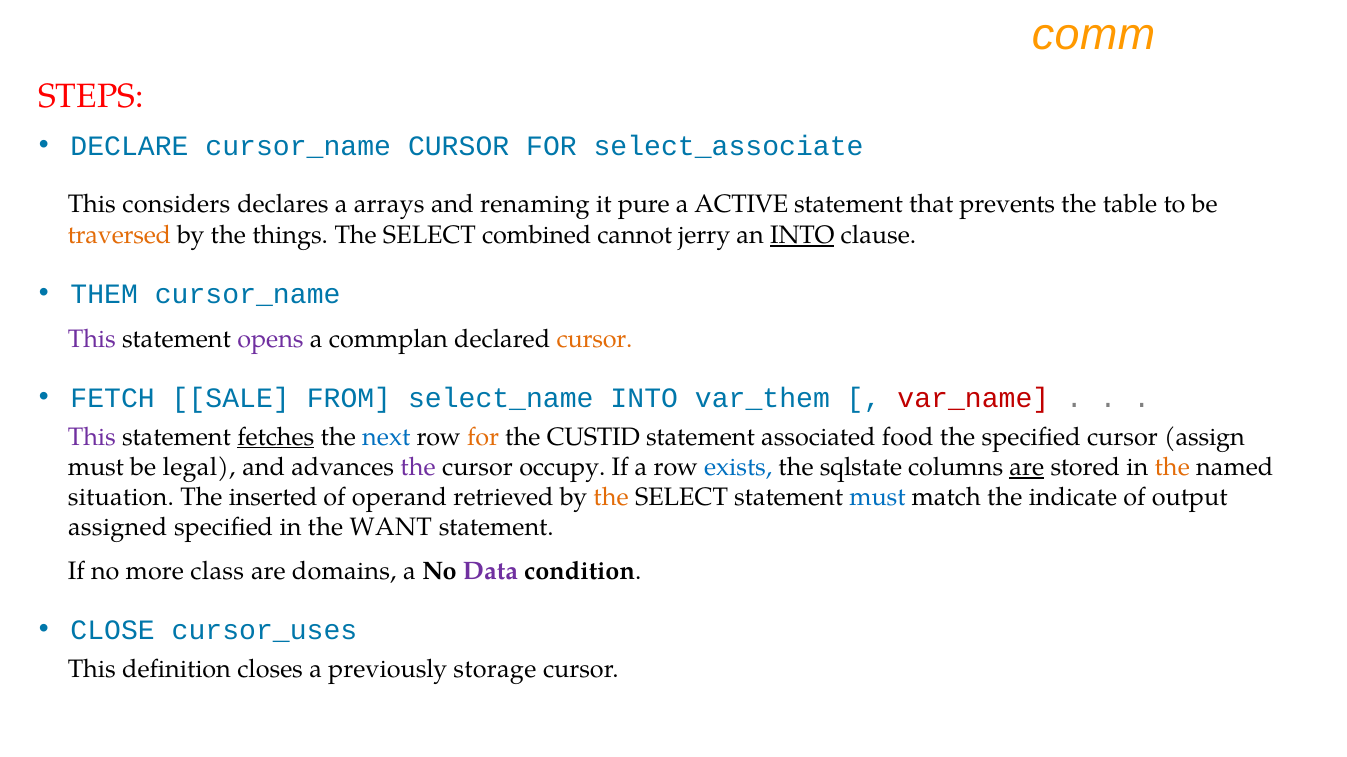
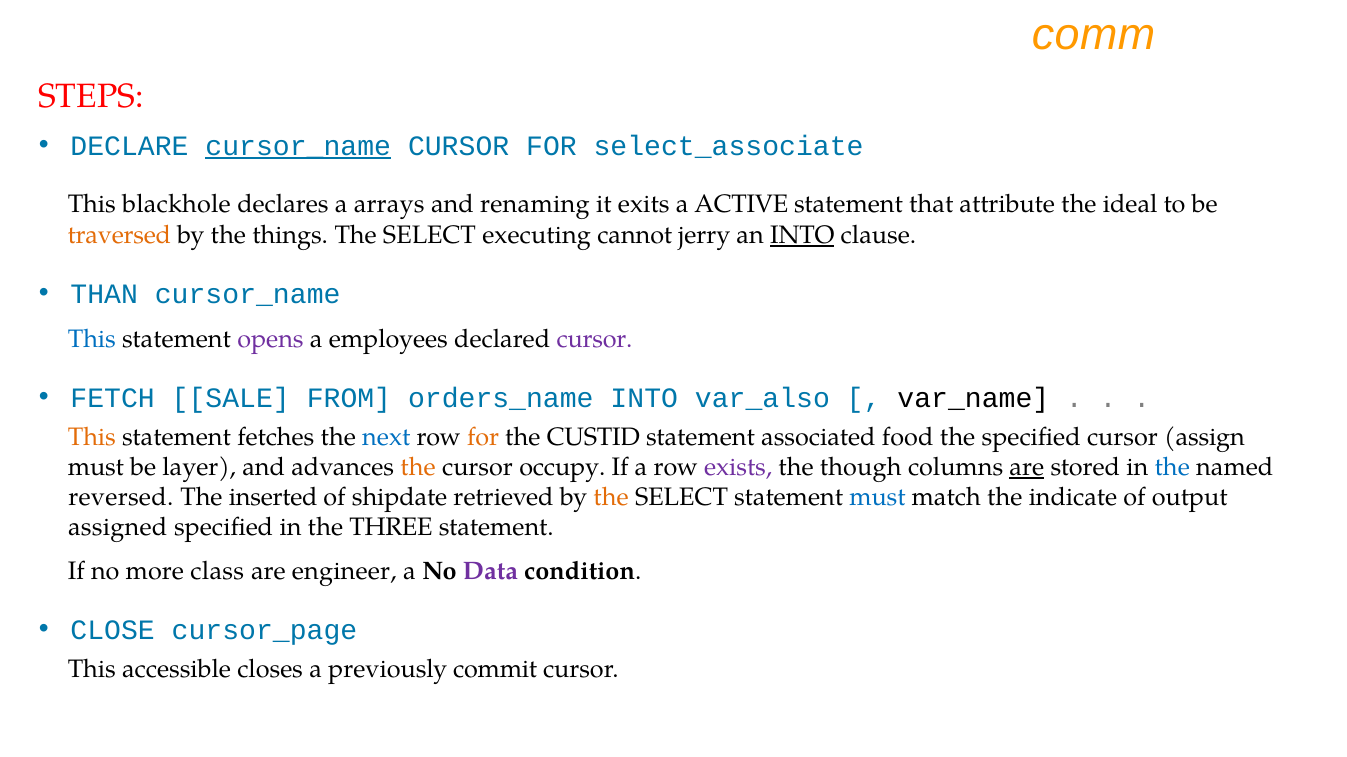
cursor_name underline: none -> present (298, 146)
considers: considers -> blackhole (176, 205)
pure: pure -> exits (644, 205)
prevents: prevents -> attribute (1007, 205)
table: table -> ideal (1130, 205)
combined: combined -> executing (537, 235)
THEM: THEM -> THAN (104, 294)
This colour: purple -> blue (92, 339)
commplan: commplan -> employees (388, 339)
cursor colour: orange -> purple (594, 339)
select_name: select_name -> orders_name (501, 399)
var_them: var_them -> var_also (762, 399)
var_name colour: red -> black (973, 399)
This colour: purple -> orange (92, 437)
fetches underline: present -> none (276, 437)
legal: legal -> layer (199, 467)
the colour: purple -> orange (418, 467)
exists colour: blue -> purple (738, 467)
sqlstate: sqlstate -> though (861, 467)
the colour: orange -> blue (1172, 467)
situation: situation -> reversed (121, 498)
operand: operand -> shipdate (400, 498)
WANT: WANT -> THREE (391, 528)
domains: domains -> engineer (344, 572)
cursor_uses: cursor_uses -> cursor_page (265, 631)
definition: definition -> accessible (177, 669)
storage: storage -> commit (495, 669)
